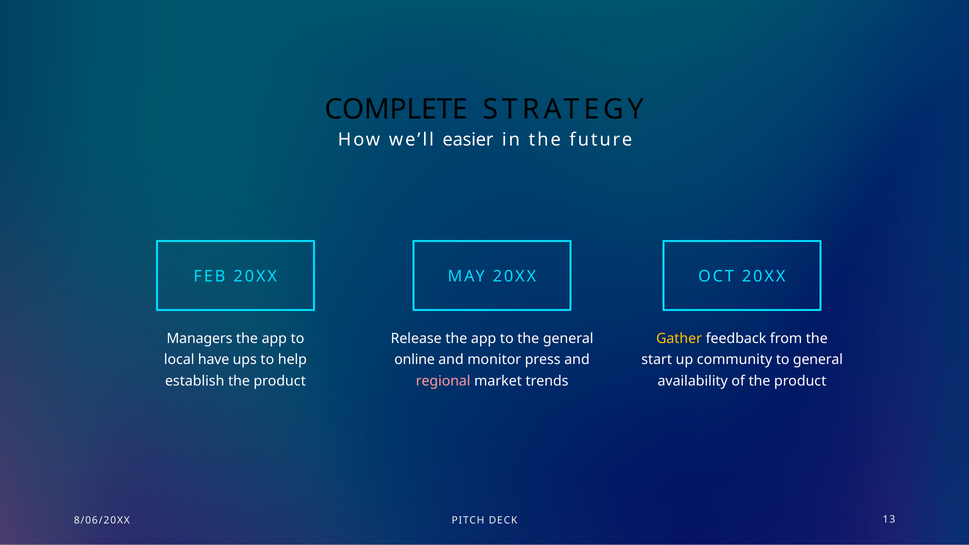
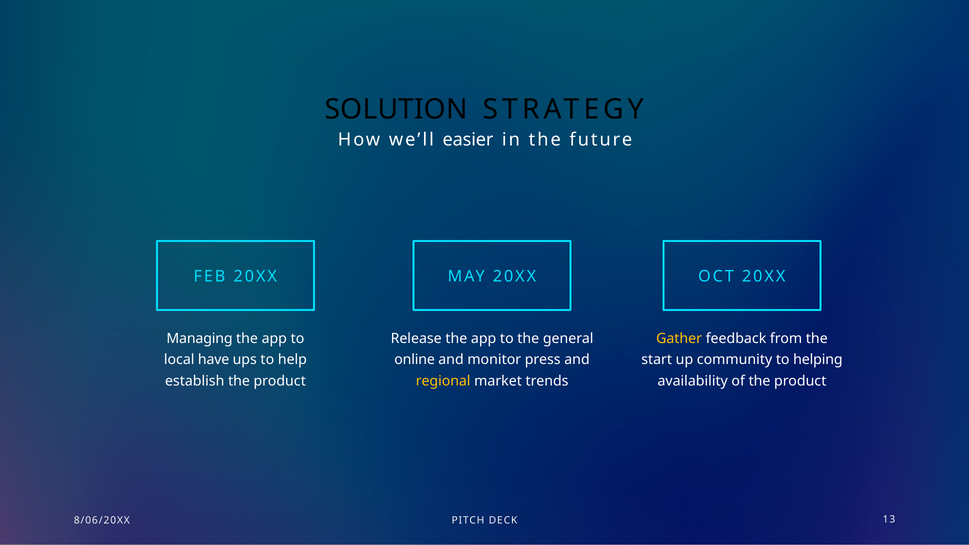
COMPLETE: COMPLETE -> SOLUTION (396, 110)
Managers: Managers -> Managing (200, 339)
to general: general -> helping (818, 360)
regional colour: pink -> yellow (443, 381)
